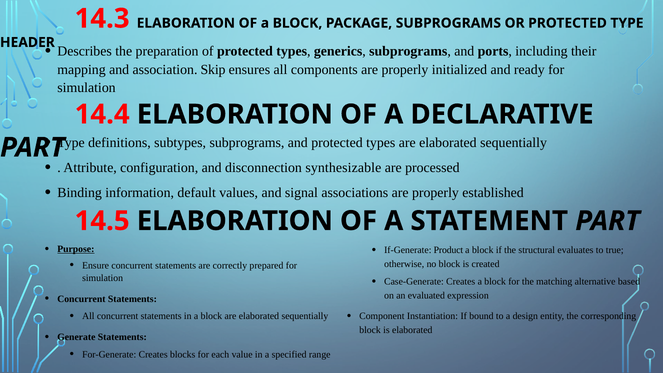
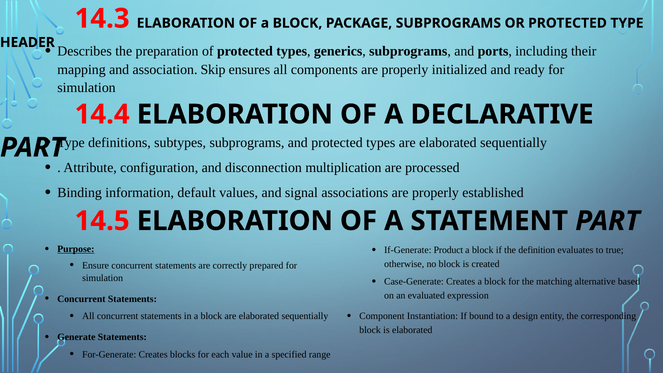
synthesizable: synthesizable -> multiplication (343, 168)
structural: structural -> definition (537, 250)
